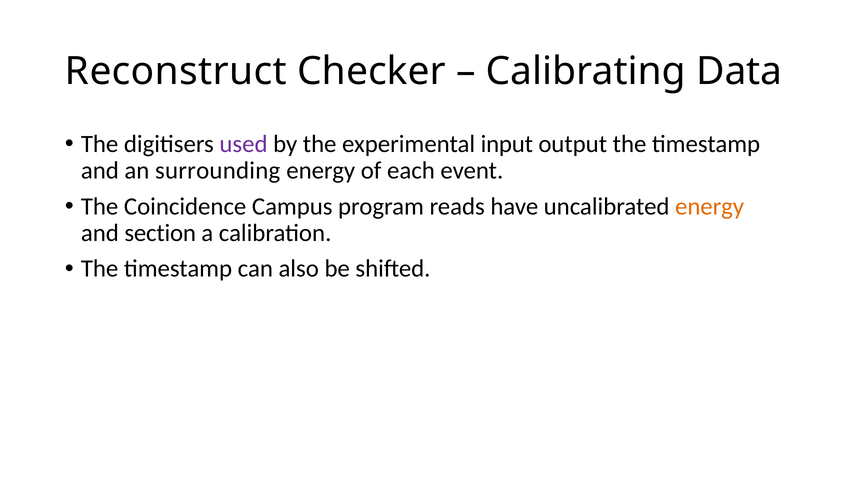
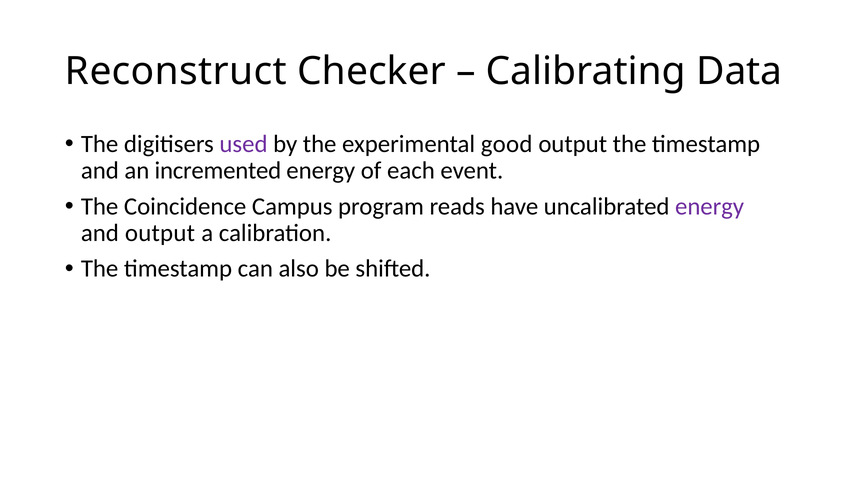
input: input -> good (507, 144)
surrounding: surrounding -> incremented (218, 171)
energy colour: orange -> purple (710, 206)
and section: section -> output (160, 233)
